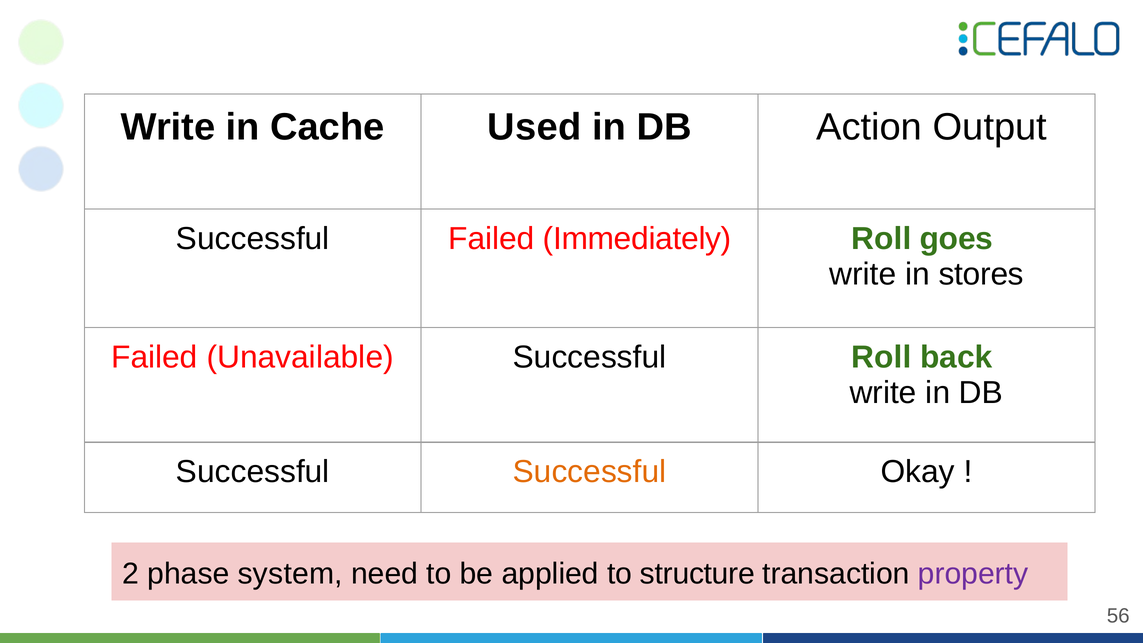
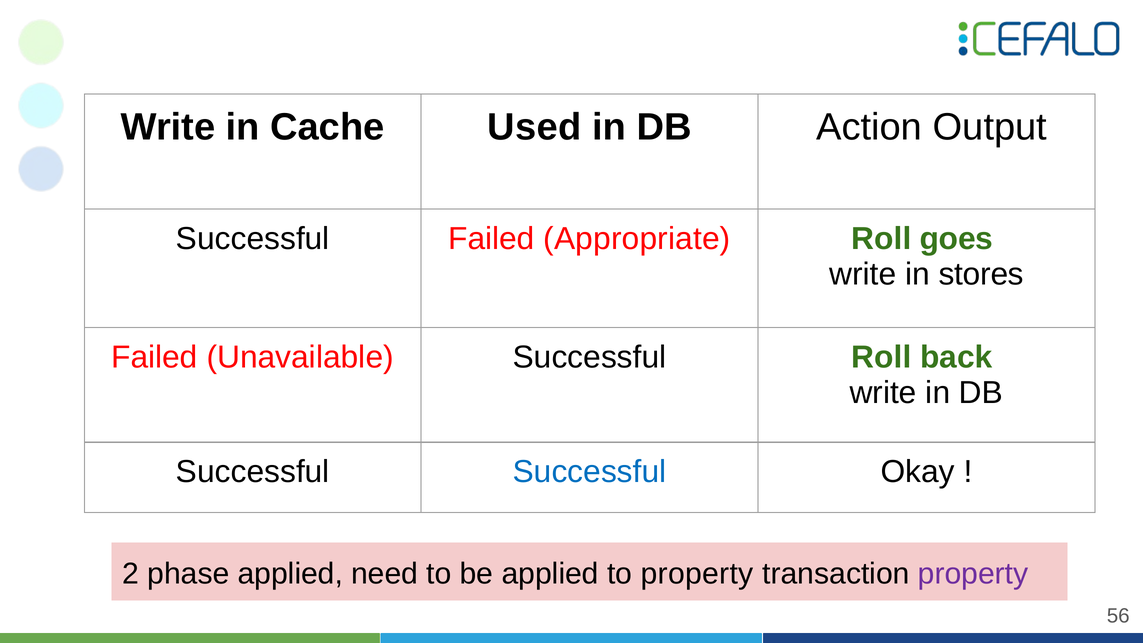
Immediately: Immediately -> Appropriate (637, 239)
Successful colour: orange -> blue (590, 472)
phase system: system -> applied (290, 574)
to structure: structure -> property (697, 574)
